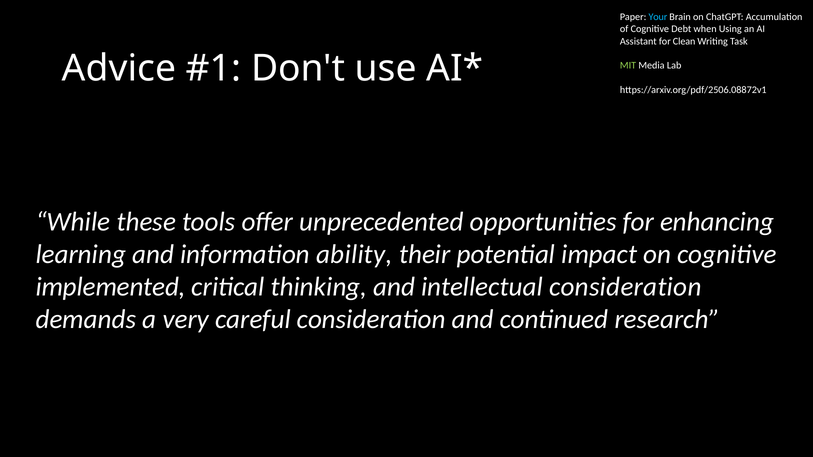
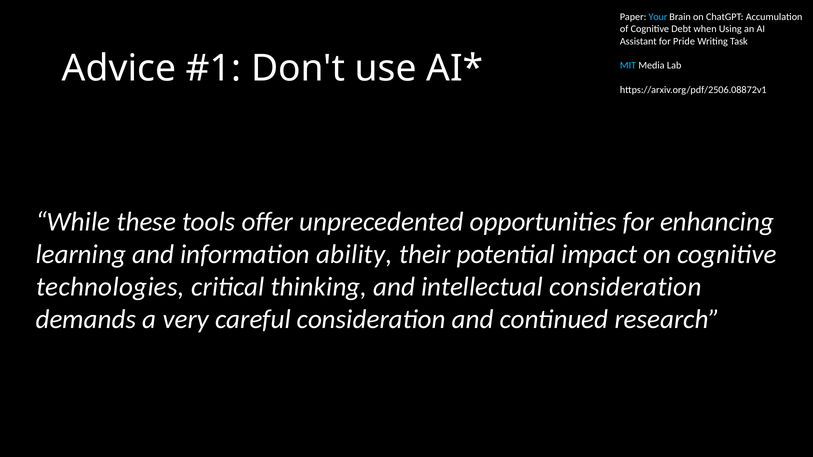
Clean: Clean -> Pride (684, 41)
MIT colour: light green -> light blue (628, 66)
implemented: implemented -> technologies (110, 287)
